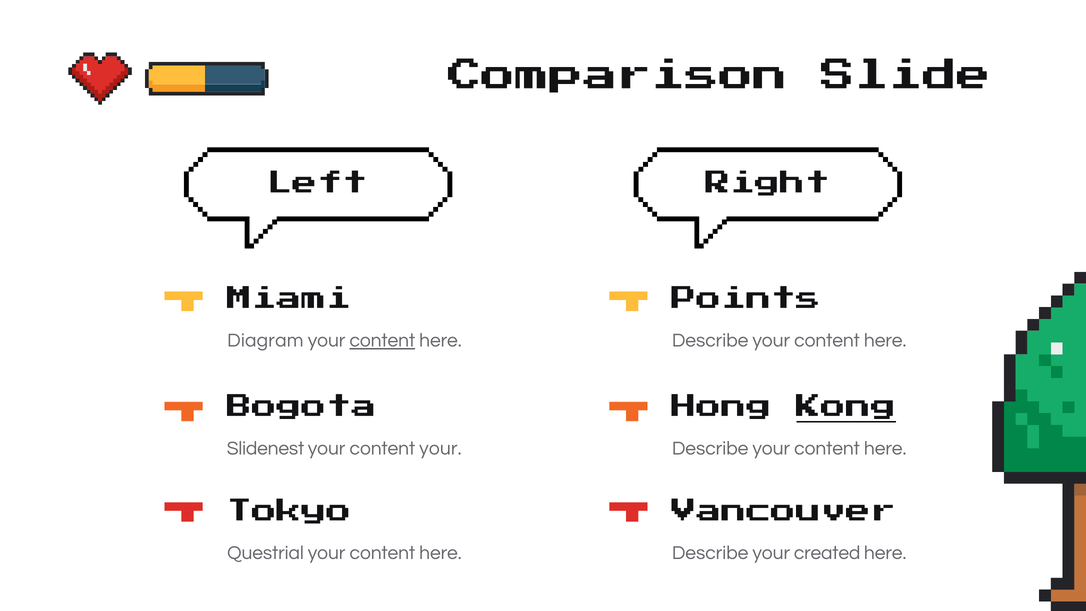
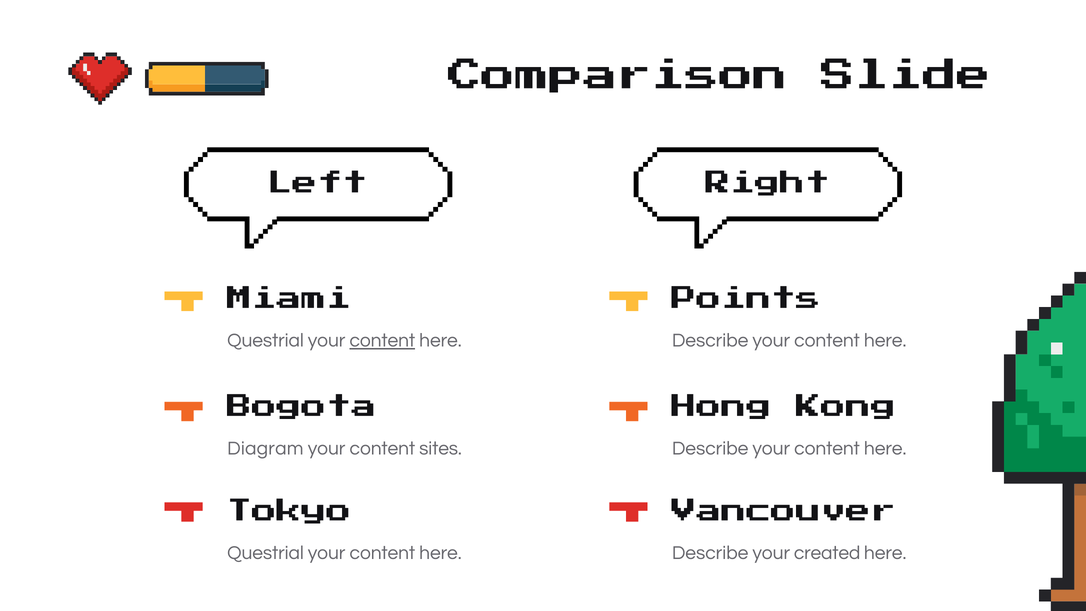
Diagram: Diagram -> Questrial (266, 341)
Kong underline: present -> none (846, 411)
Slidenest: Slidenest -> Diagram (265, 448)
content your: your -> sites (441, 448)
